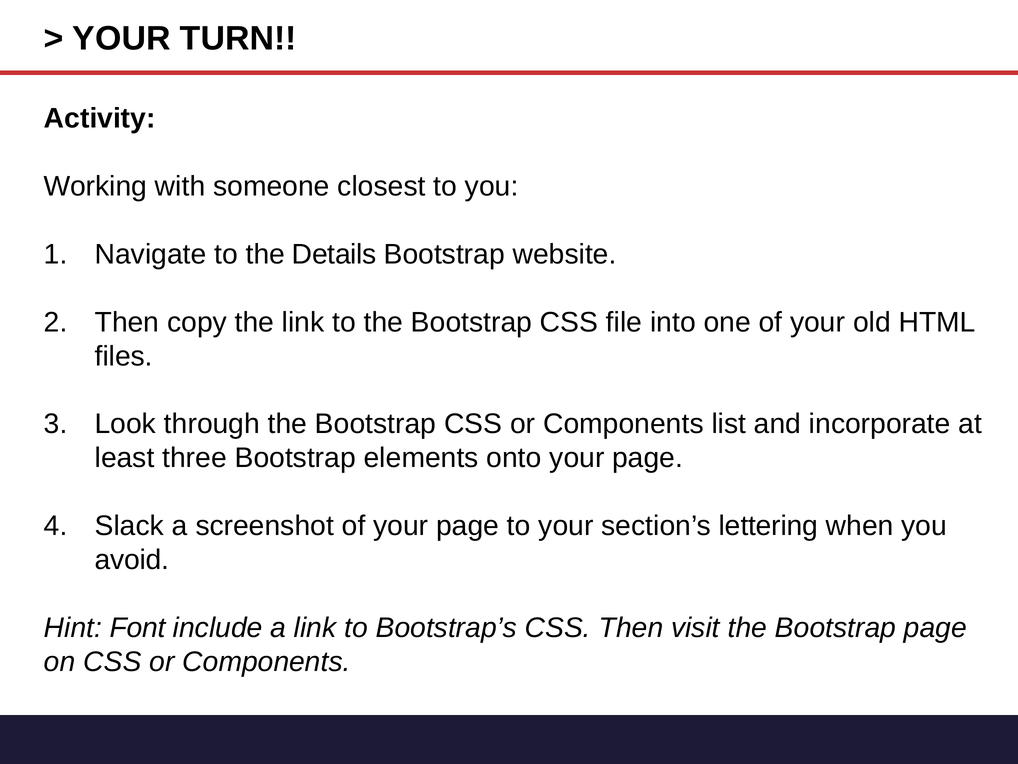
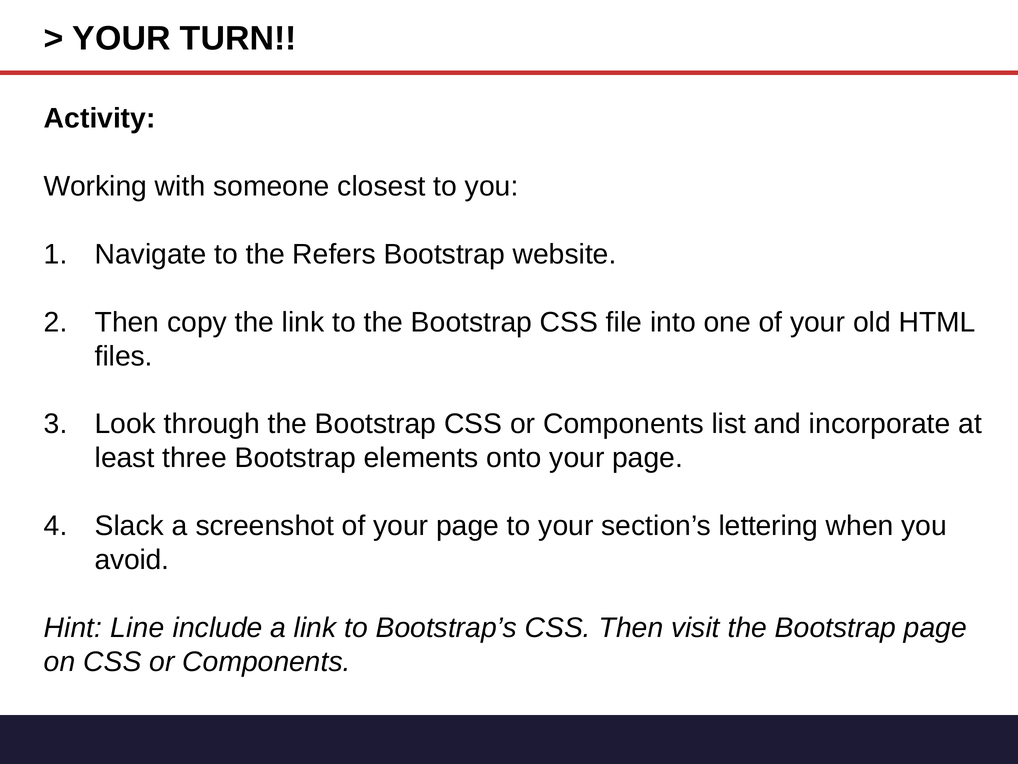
Details: Details -> Refers (334, 254)
Font: Font -> Line (137, 628)
